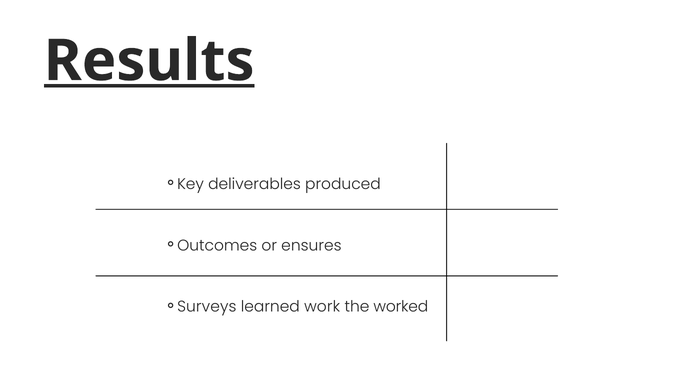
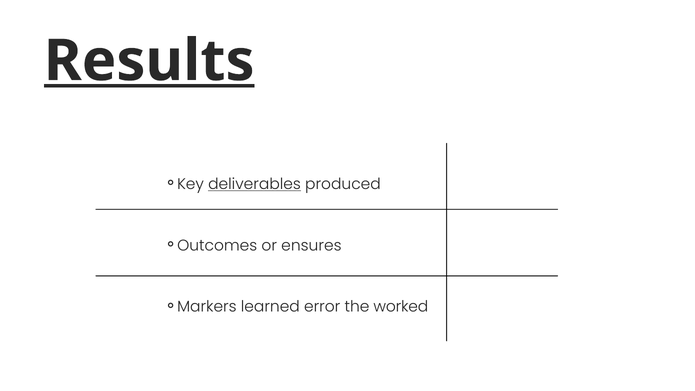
deliverables underline: none -> present (255, 184)
Surveys: Surveys -> Markers (207, 307)
work: work -> error (322, 307)
